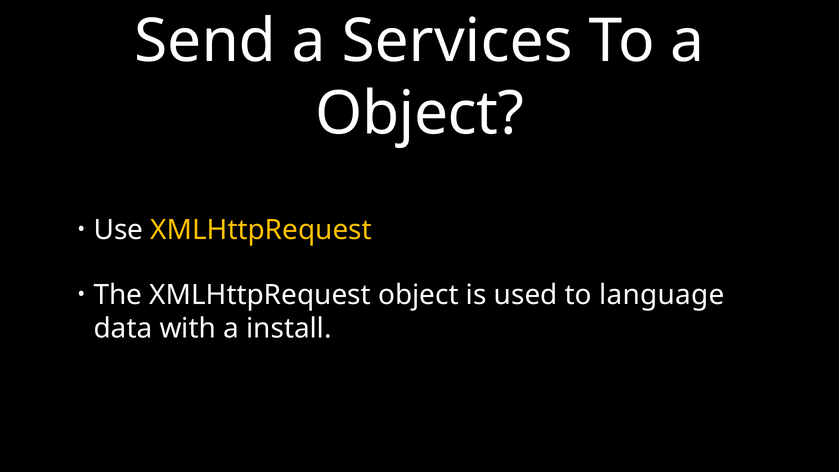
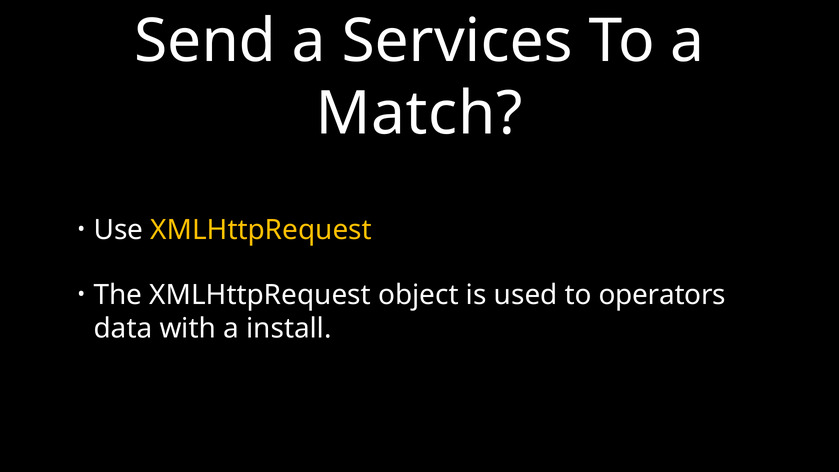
Object: Object -> Match (419, 114)
language: language -> operators (662, 295)
